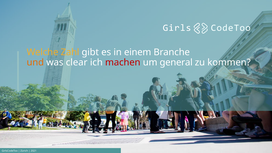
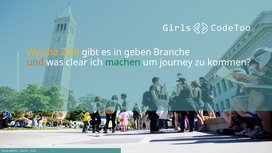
einem: einem -> geben (138, 52)
machen colour: red -> green (123, 62)
general: general -> journey (176, 62)
